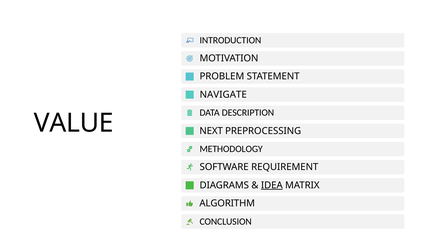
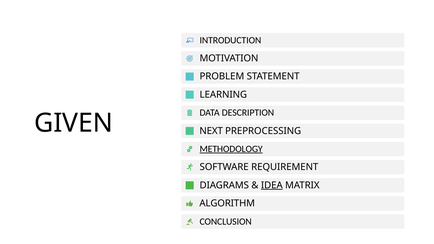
NAVIGATE: NAVIGATE -> LEARNING (223, 95)
VALUE: VALUE -> GIVEN (74, 123)
METHODOLOGY underline: none -> present (231, 149)
